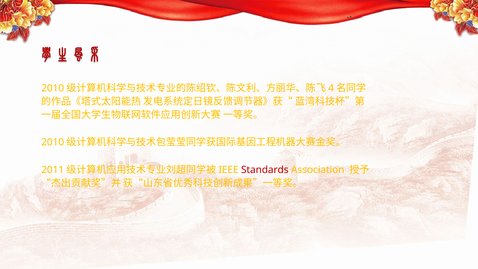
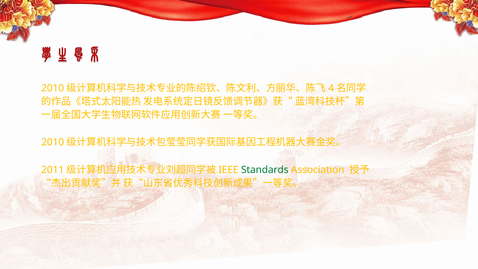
Standards colour: red -> green (265, 170)
